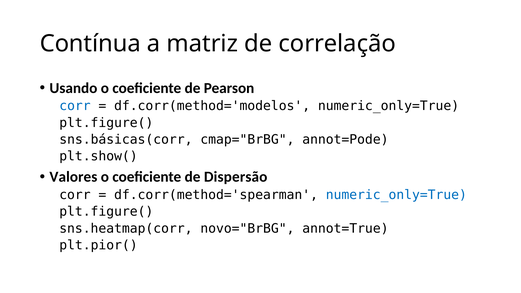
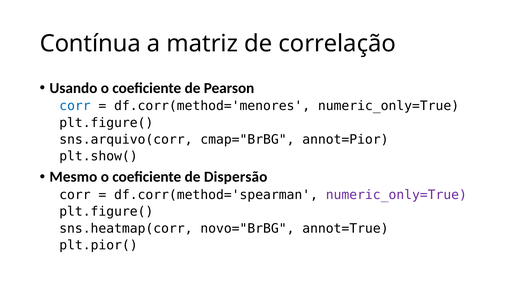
df.corr(method='modelos: df.corr(method='modelos -> df.corr(method='menores (212, 106)
sns.básicas(corr: sns.básicas(corr -> sns.arquivo(corr (126, 140)
annot=Pode: annot=Pode -> annot=Pior (345, 140)
Valores: Valores -> Mesmo (73, 177)
numeric_only=True colour: blue -> purple (396, 195)
